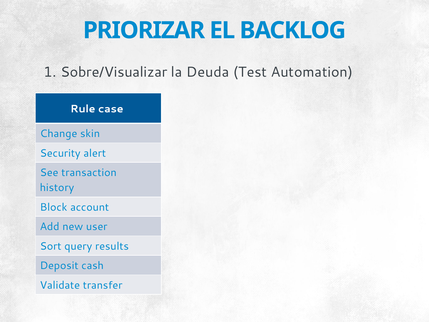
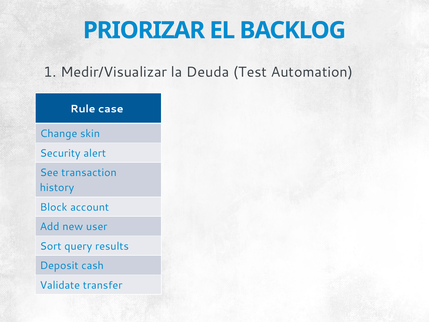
Sobre/Visualizar: Sobre/Visualizar -> Medir/Visualizar (114, 72)
